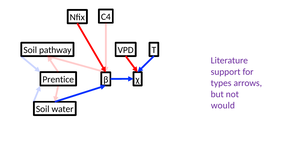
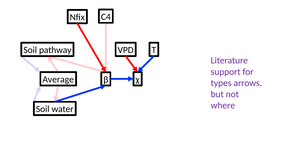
Prentice: Prentice -> Average (58, 80)
would: would -> where (223, 105)
